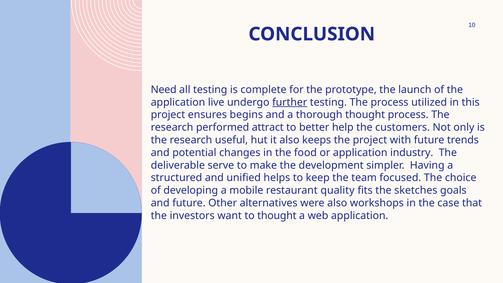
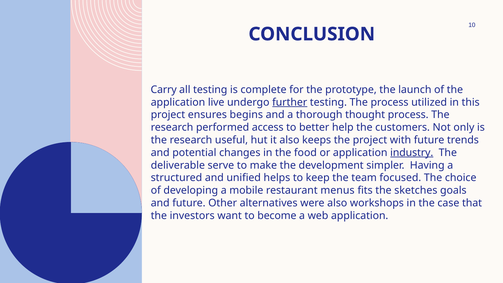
Need: Need -> Carry (164, 90)
attract: attract -> access (268, 127)
industry underline: none -> present (412, 153)
quality: quality -> menus (338, 190)
to thought: thought -> become (277, 216)
